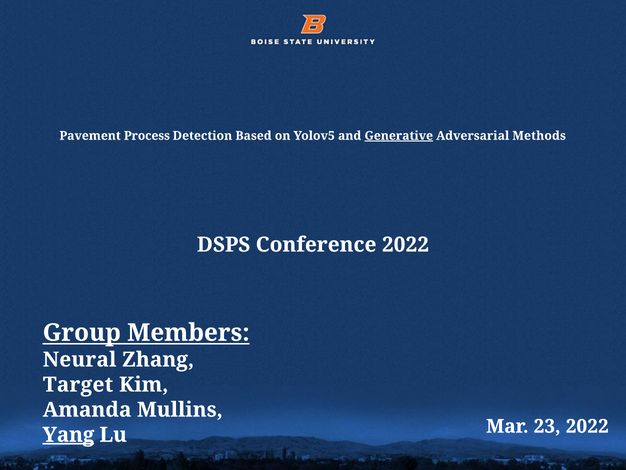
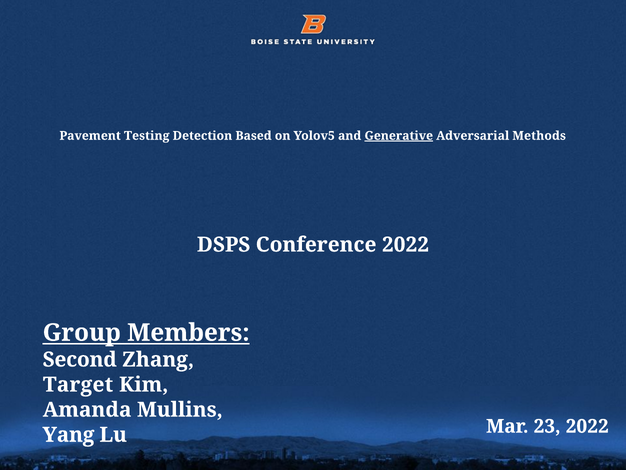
Process: Process -> Testing (147, 136)
Neural: Neural -> Second (80, 359)
Yang underline: present -> none (68, 434)
